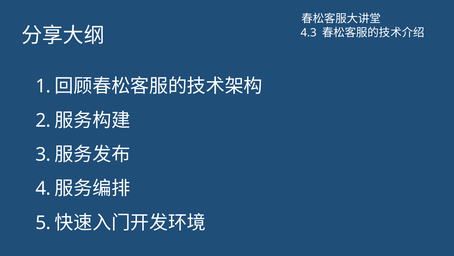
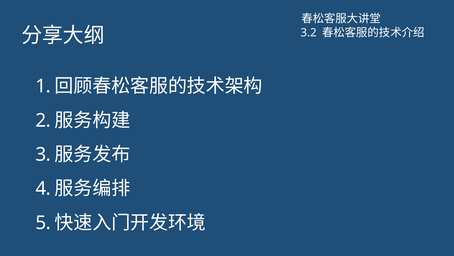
4.3: 4.3 -> 3.2 (309, 33)
